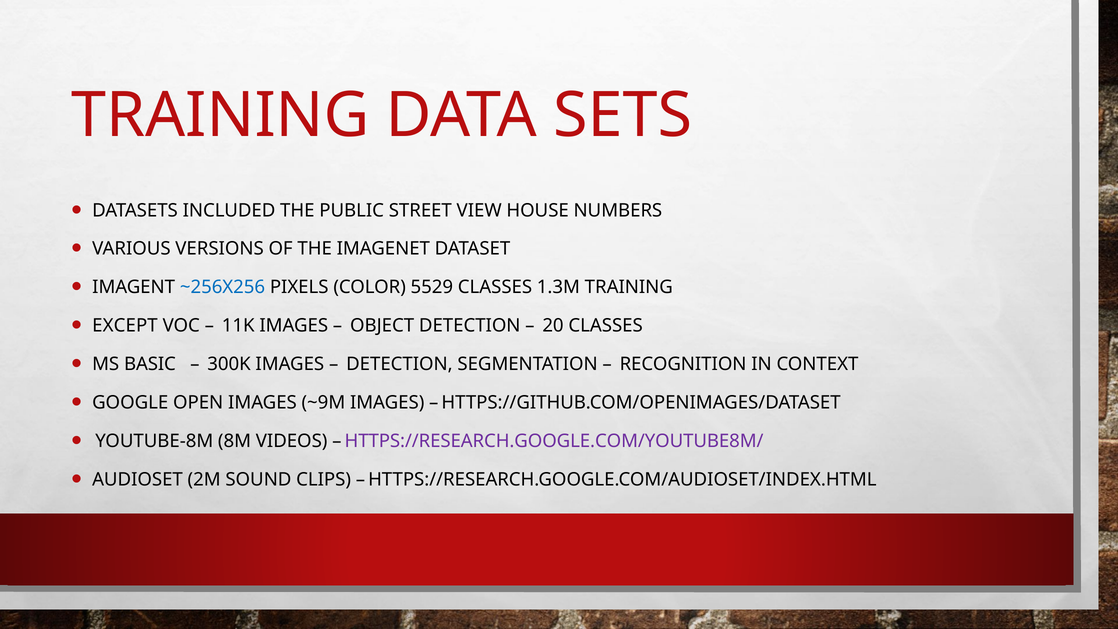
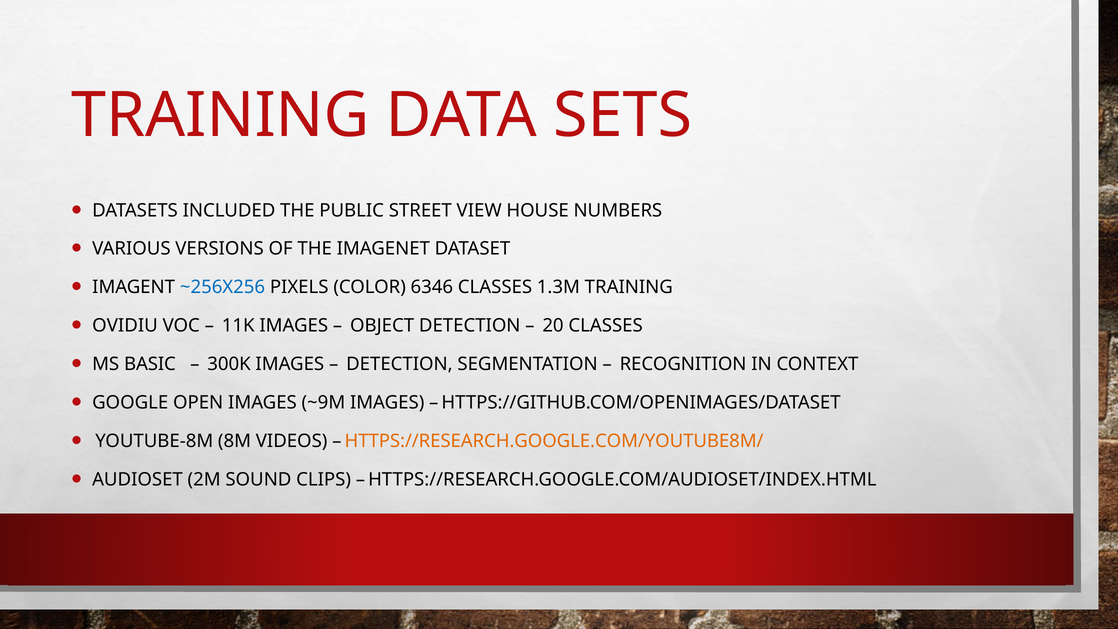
5529: 5529 -> 6346 (432, 287)
EXCEPT: EXCEPT -> OVIDIU (125, 326)
HTTPS://RESEARCH.GOOGLE.COM/YOUTUBE8M/ colour: purple -> orange (554, 441)
